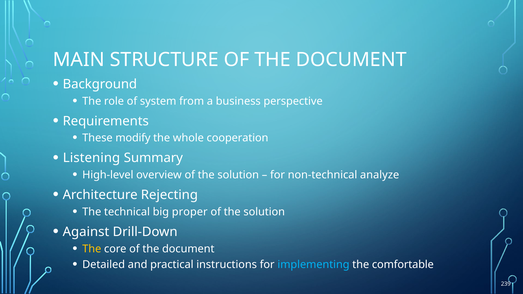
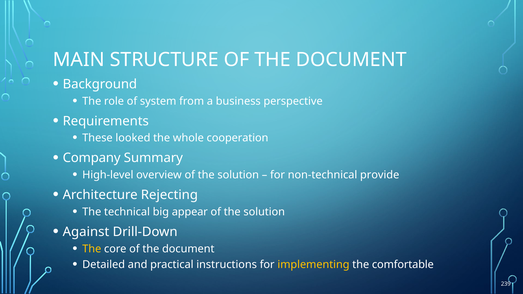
modify: modify -> looked (133, 138)
Listening: Listening -> Company (92, 158)
analyze: analyze -> provide (380, 175)
proper: proper -> appear (190, 212)
implementing colour: light blue -> yellow (313, 265)
